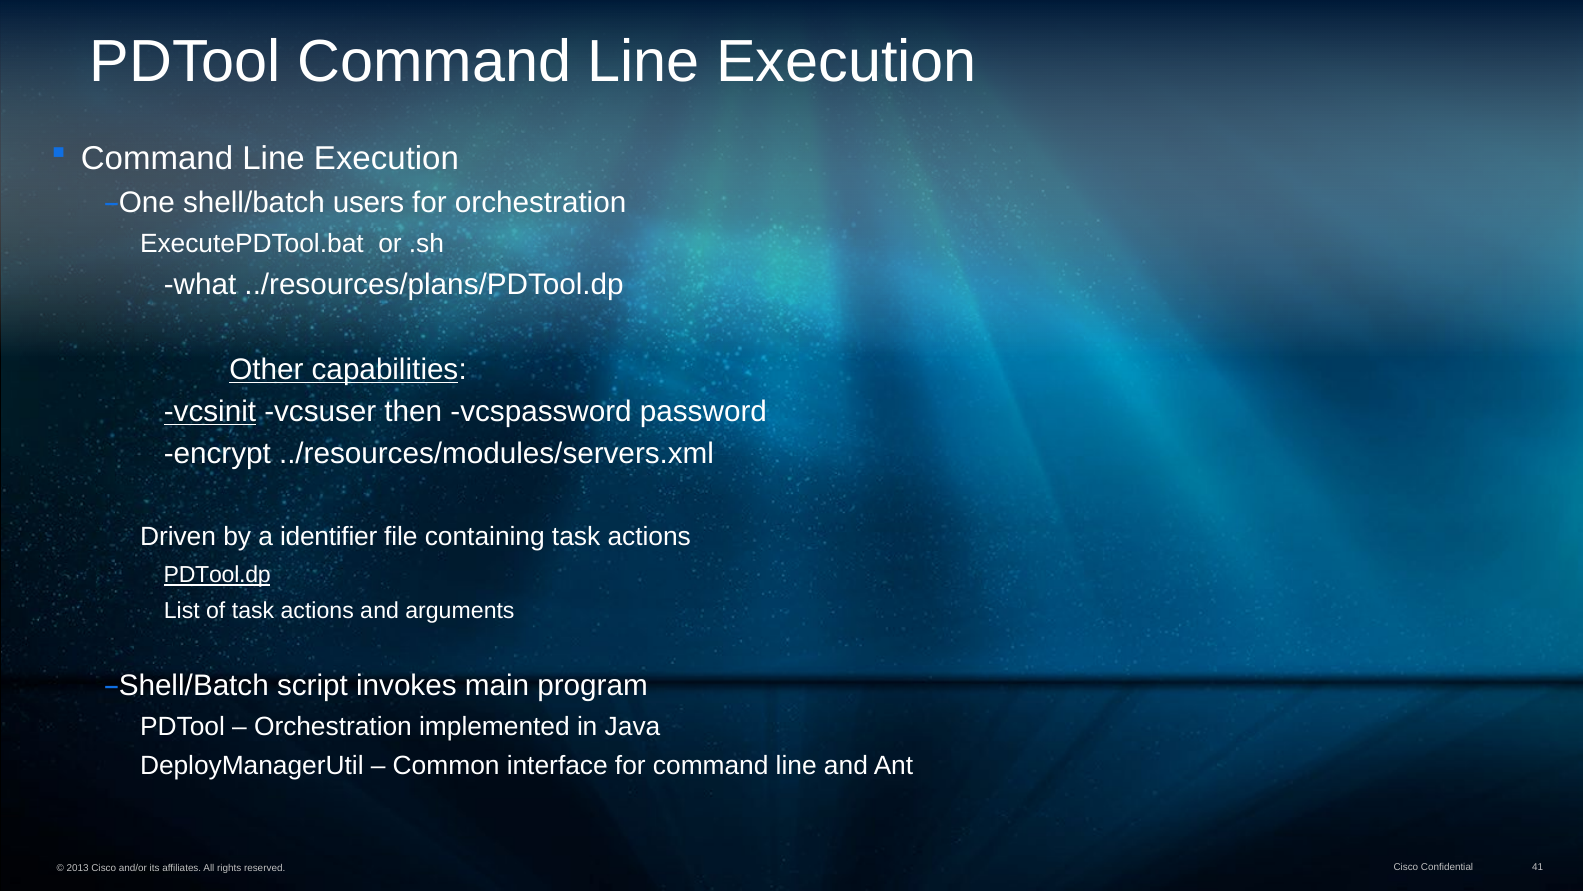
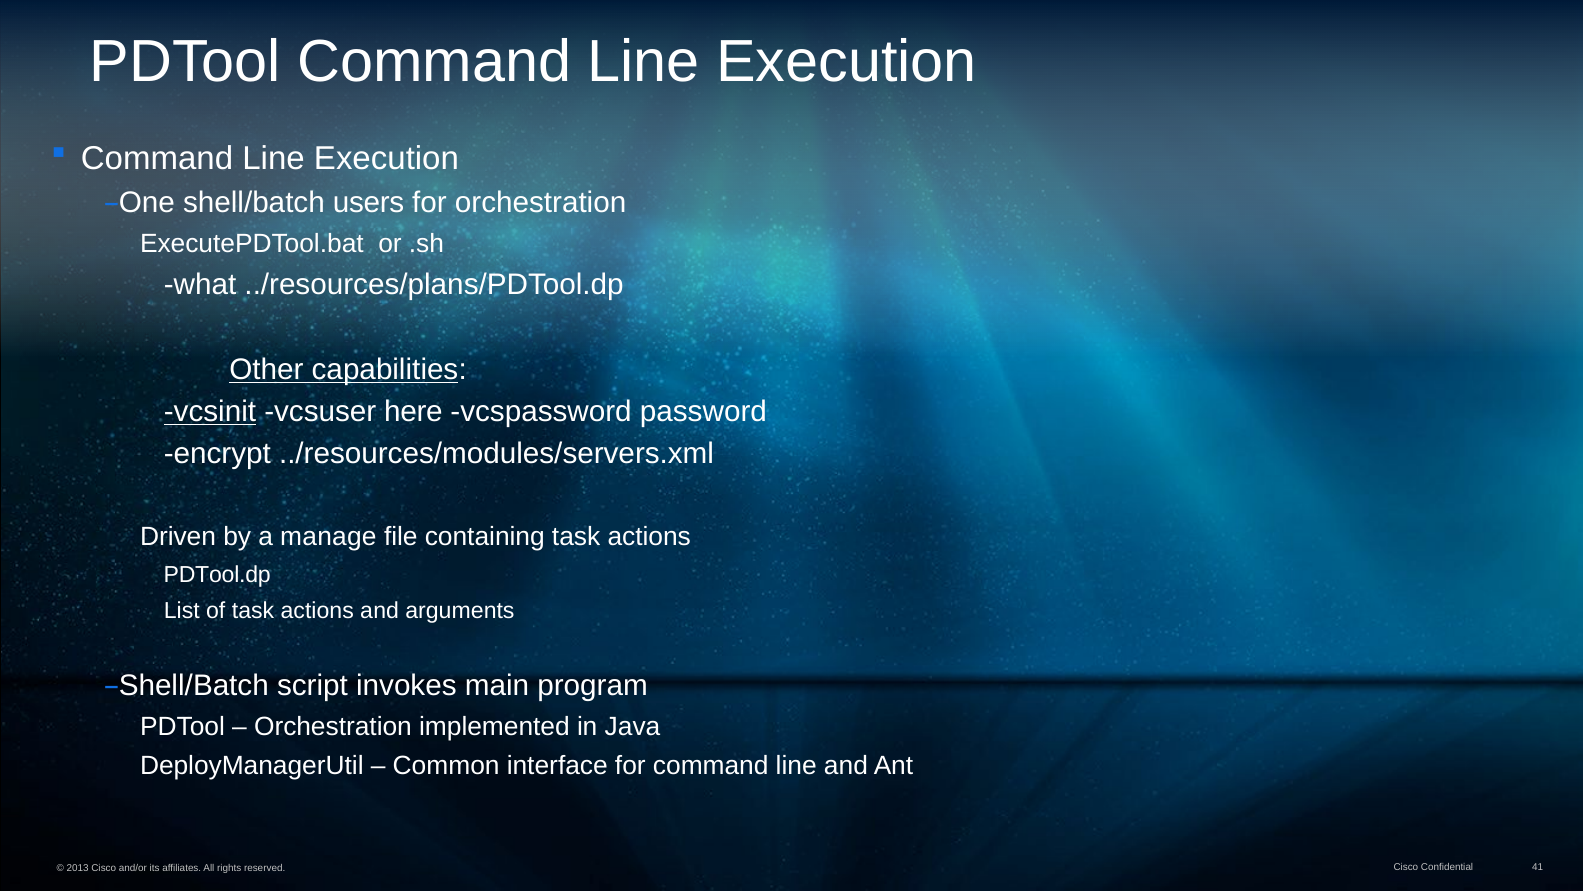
then: then -> here (413, 412)
identifier: identifier -> manage (328, 537)
PDTool.dp underline: present -> none (217, 575)
